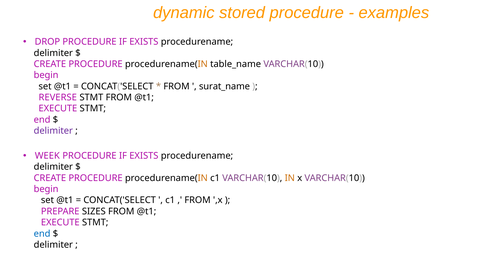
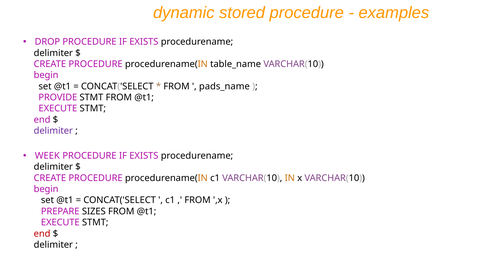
surat_name: surat_name -> pads_name (224, 86)
REVERSE: REVERSE -> PROVIDE (58, 98)
end colour: blue -> red (42, 234)
